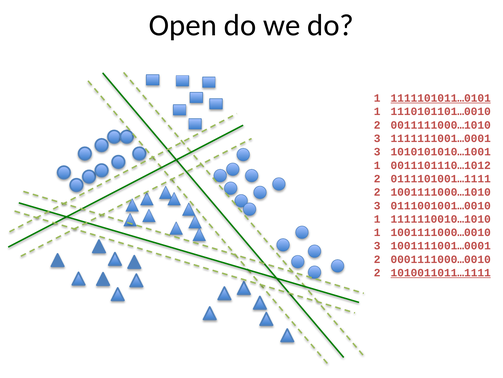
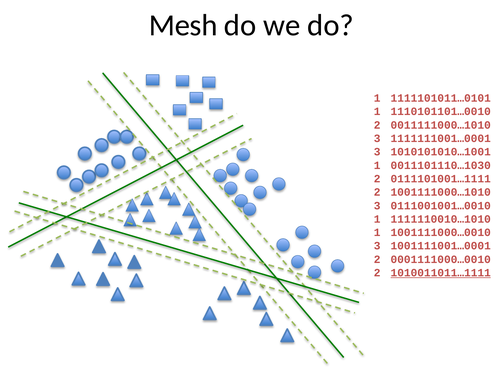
Open: Open -> Mesh (183, 25)
1111101011…0101 underline: present -> none (441, 98)
0011101110…1012: 0011101110…1012 -> 0011101110…1030 (441, 165)
